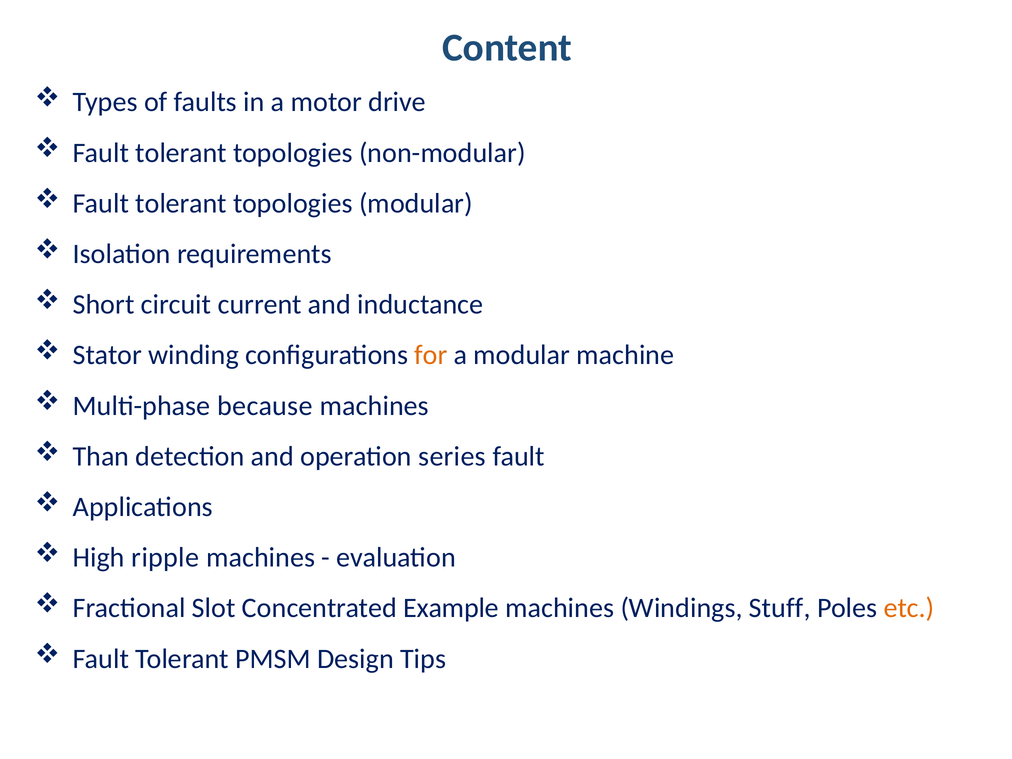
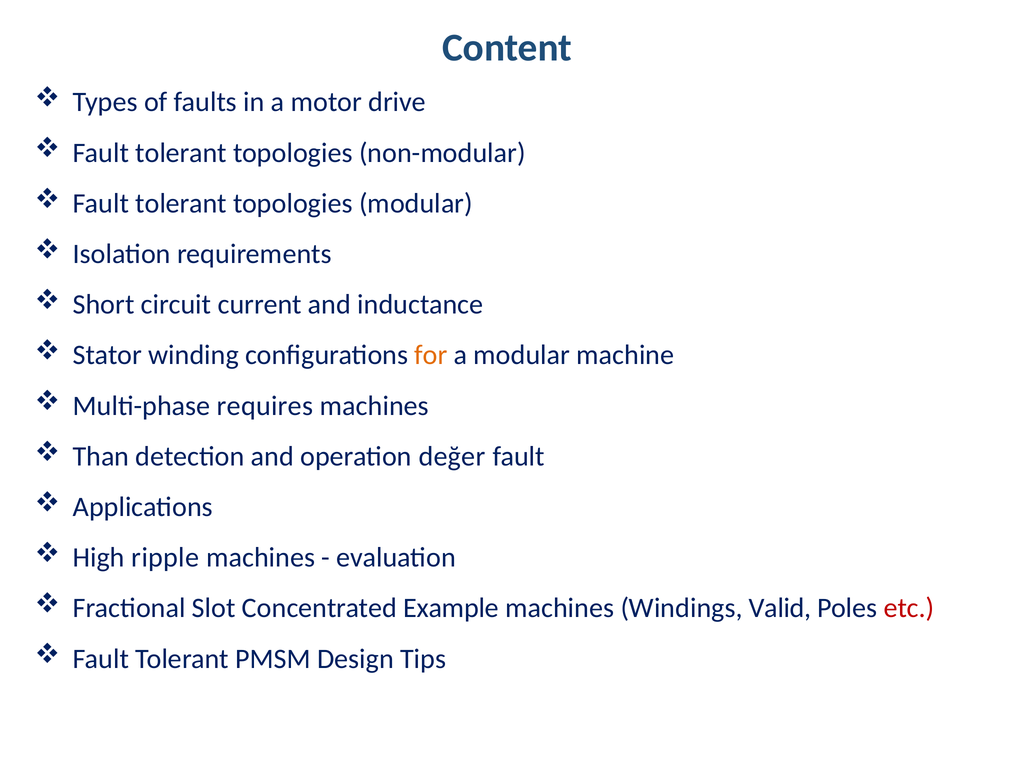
because: because -> requires (265, 406)
series: series -> değer (452, 456)
Stuff: Stuff -> Valid (780, 608)
etc colour: orange -> red (909, 608)
